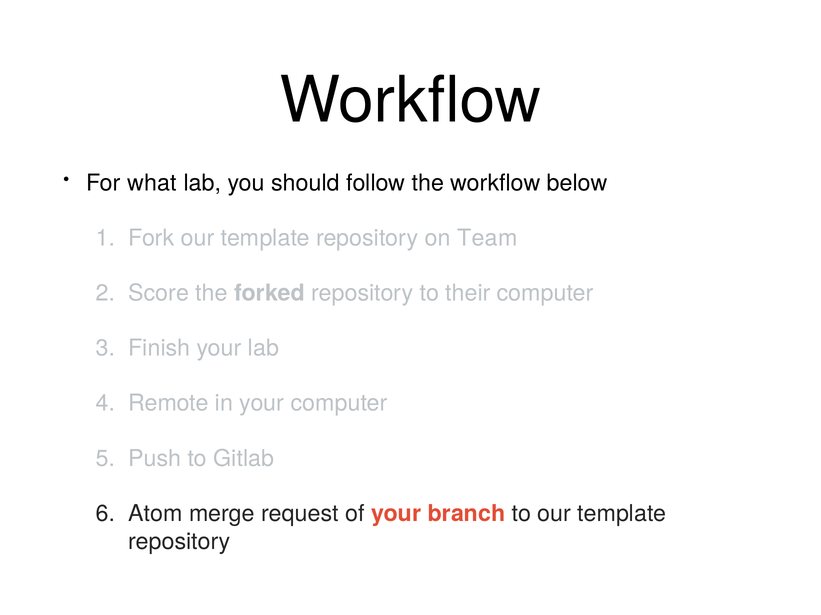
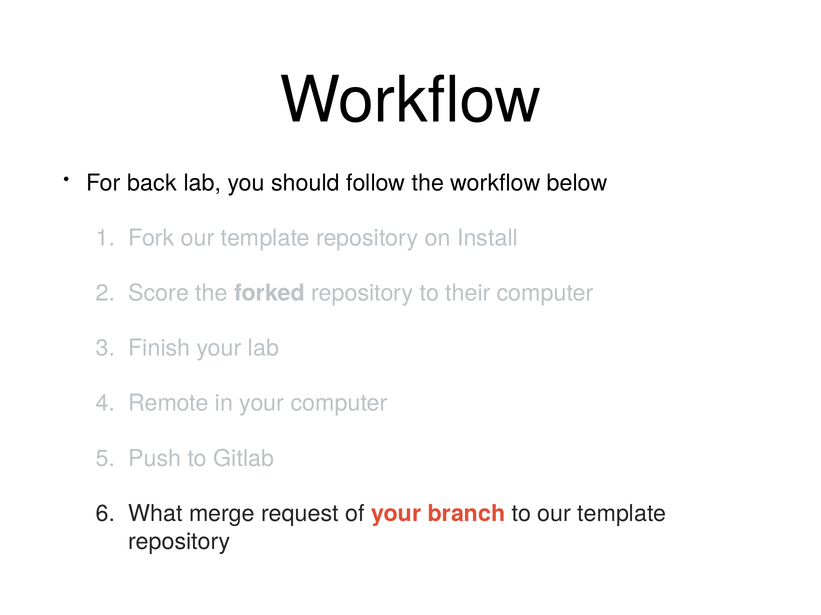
what: what -> back (152, 183)
Team: Team -> Install (487, 238)
Atom: Atom -> What (155, 514)
